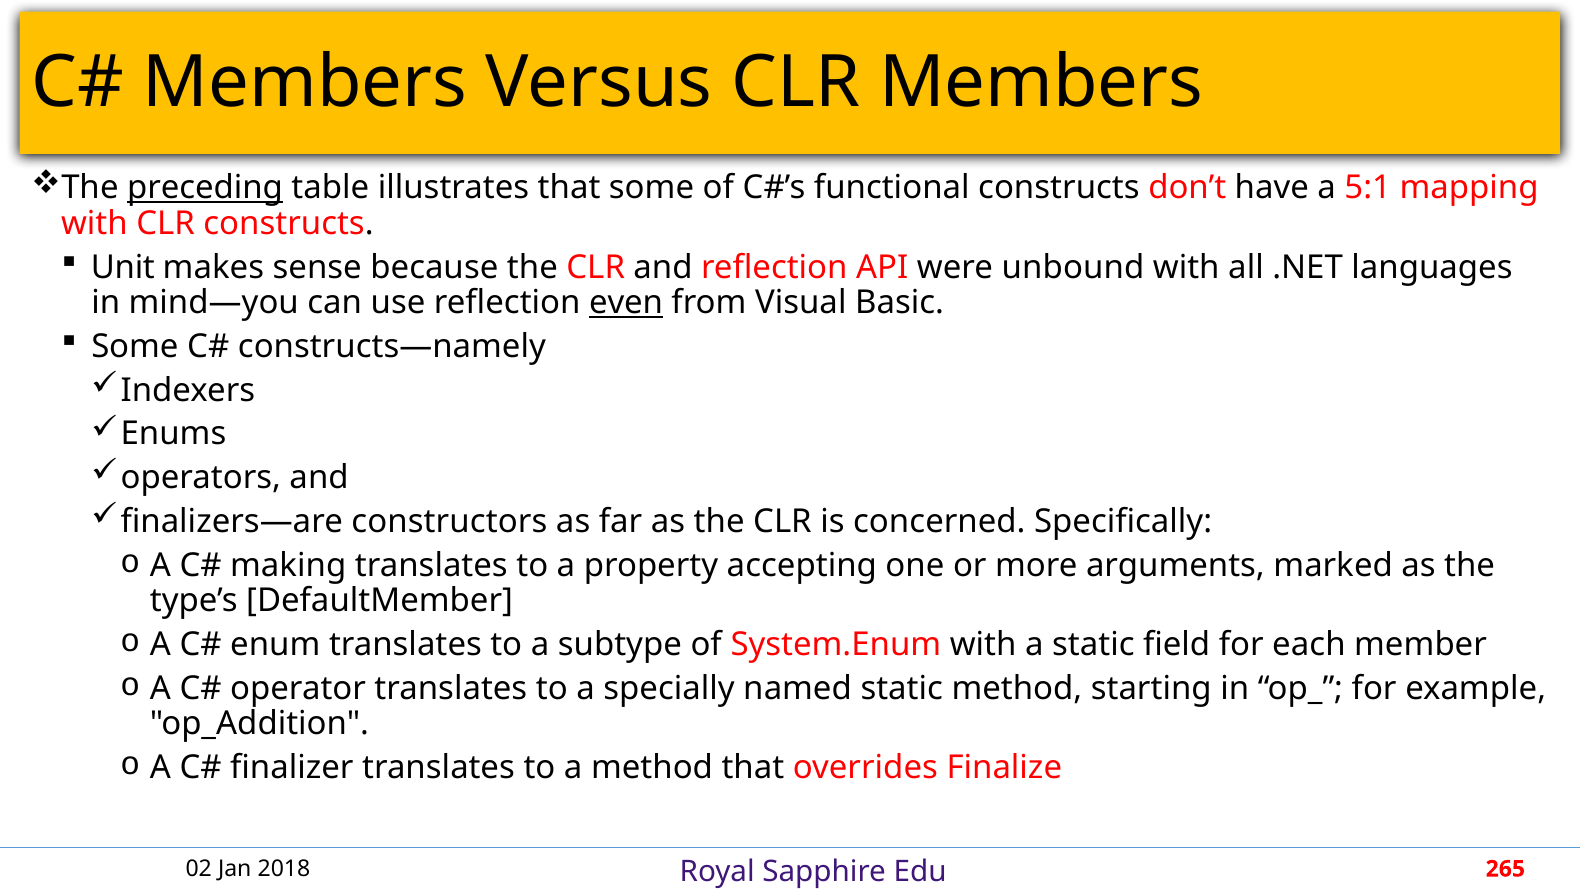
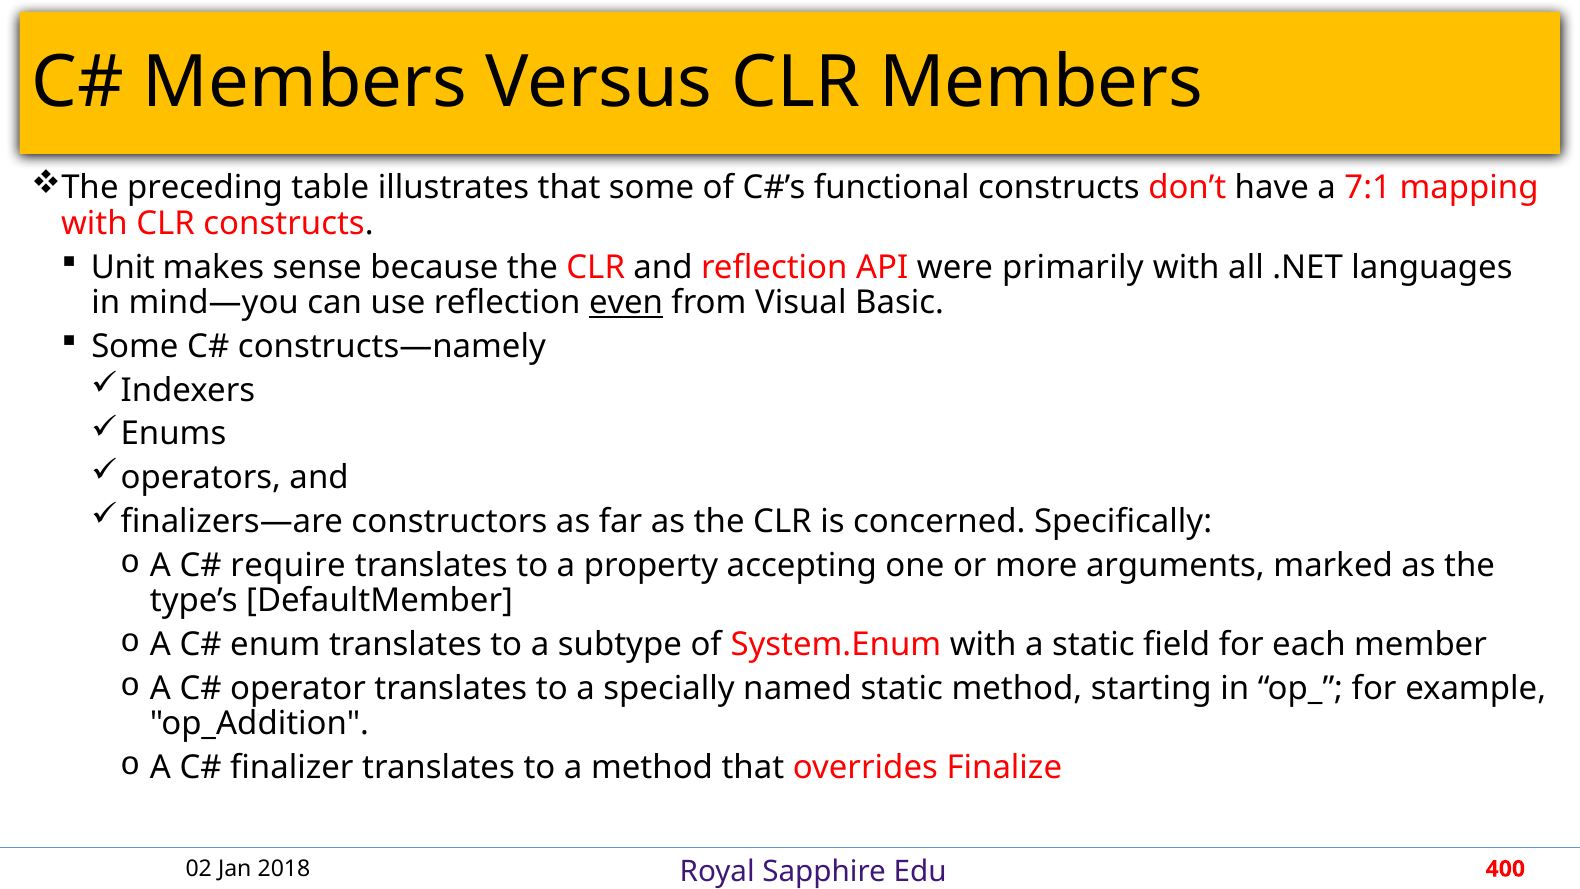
preceding underline: present -> none (205, 188)
5:1: 5:1 -> 7:1 (1368, 188)
unbound: unbound -> primarily (1073, 267)
making: making -> require (288, 565)
265: 265 -> 400 (1505, 869)
